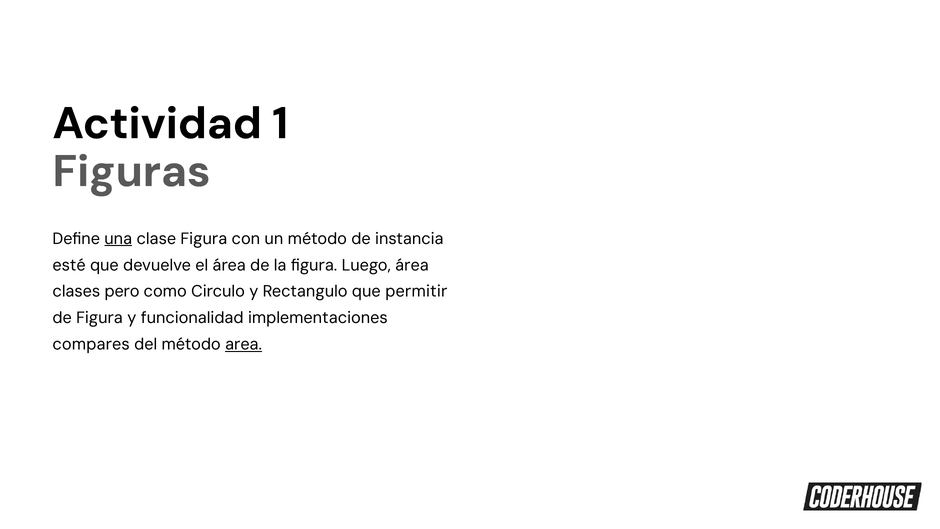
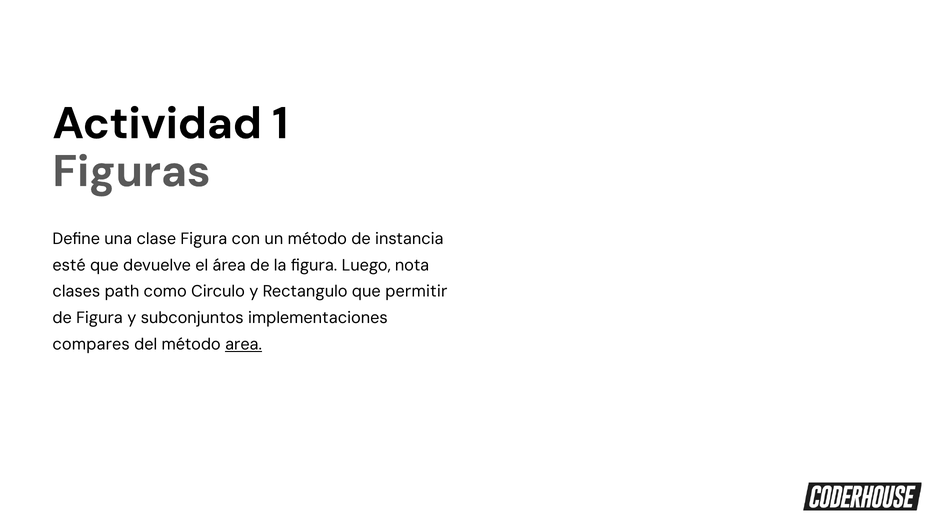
una underline: present -> none (118, 239)
Luego área: área -> nota (412, 265)
pero: pero -> path (122, 291)
funcionalidad: funcionalidad -> subconjuntos (192, 318)
